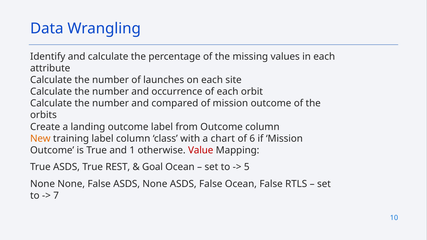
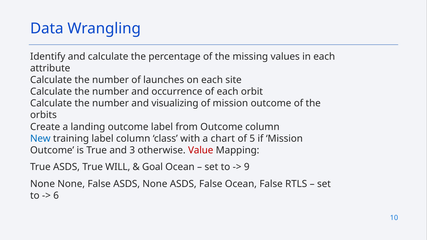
compared: compared -> visualizing (175, 103)
New colour: orange -> blue (40, 139)
6: 6 -> 5 (252, 139)
1: 1 -> 3 (132, 150)
REST: REST -> WILL (118, 167)
5: 5 -> 9 (247, 167)
7: 7 -> 6 (56, 196)
